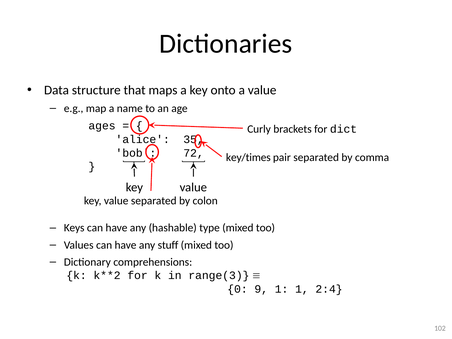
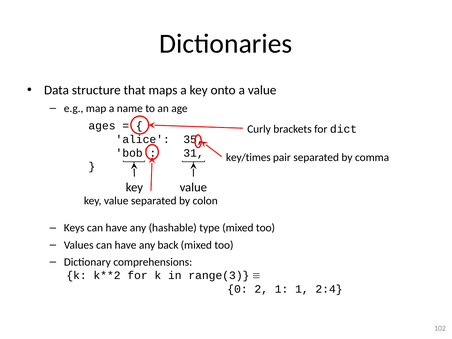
72: 72 -> 31 (194, 153)
stuff: stuff -> back (168, 245)
9: 9 -> 2 (261, 289)
